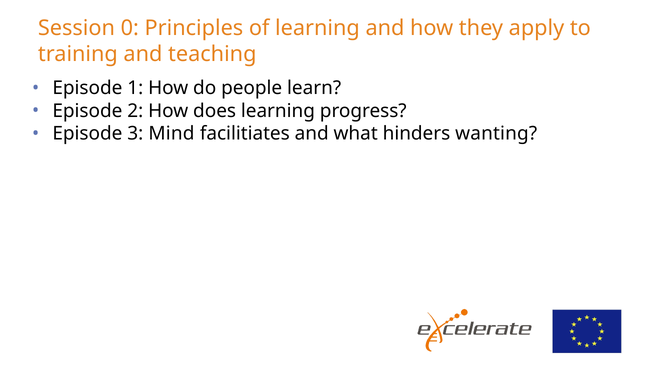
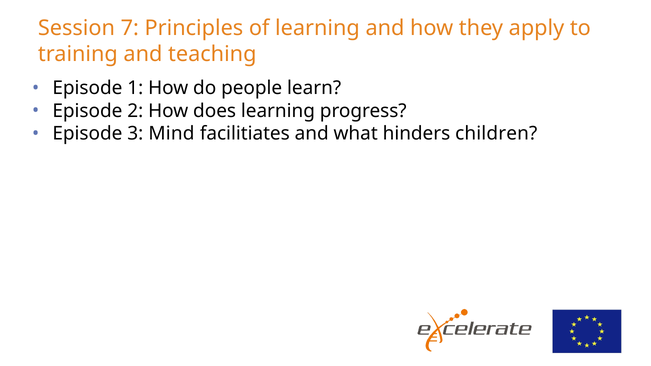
0: 0 -> 7 (130, 28)
wanting: wanting -> children (496, 134)
